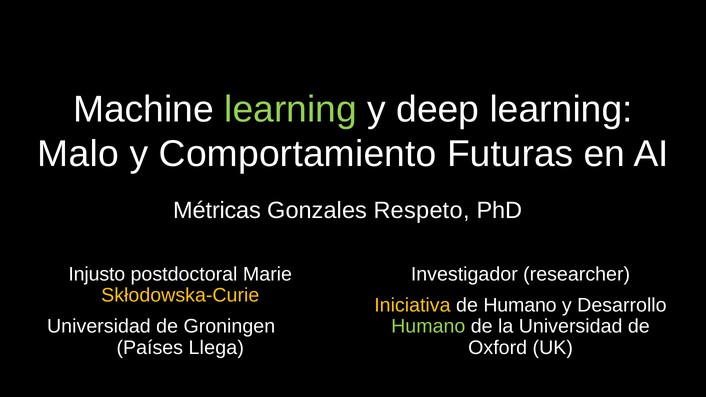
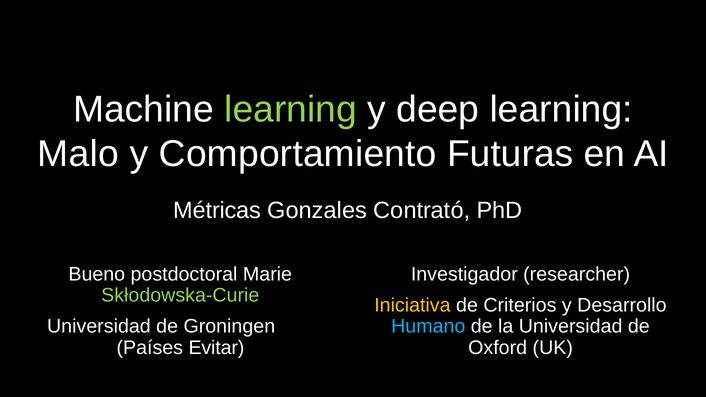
Respeto: Respeto -> Contrató (422, 211)
Injusto: Injusto -> Bueno (97, 274)
Skłodowska-Curie colour: yellow -> light green (180, 296)
de Humano: Humano -> Criterios (520, 305)
Humano colour: light green -> light blue (428, 327)
Llega: Llega -> Evitar (216, 348)
